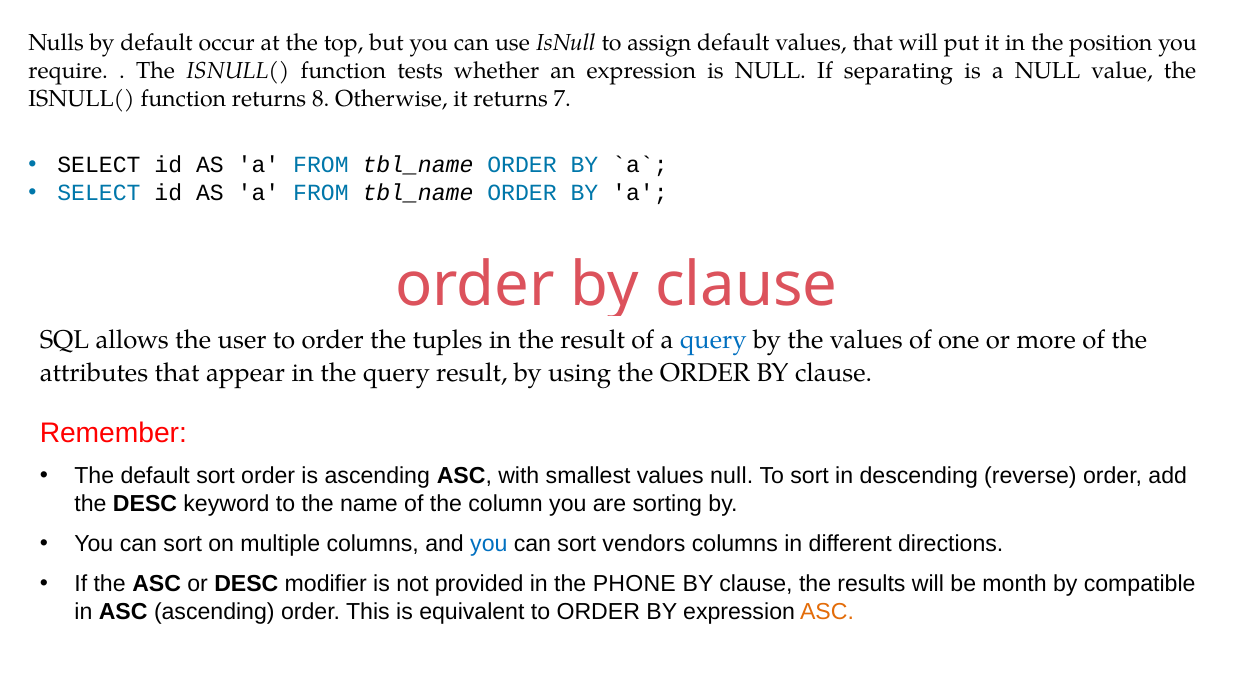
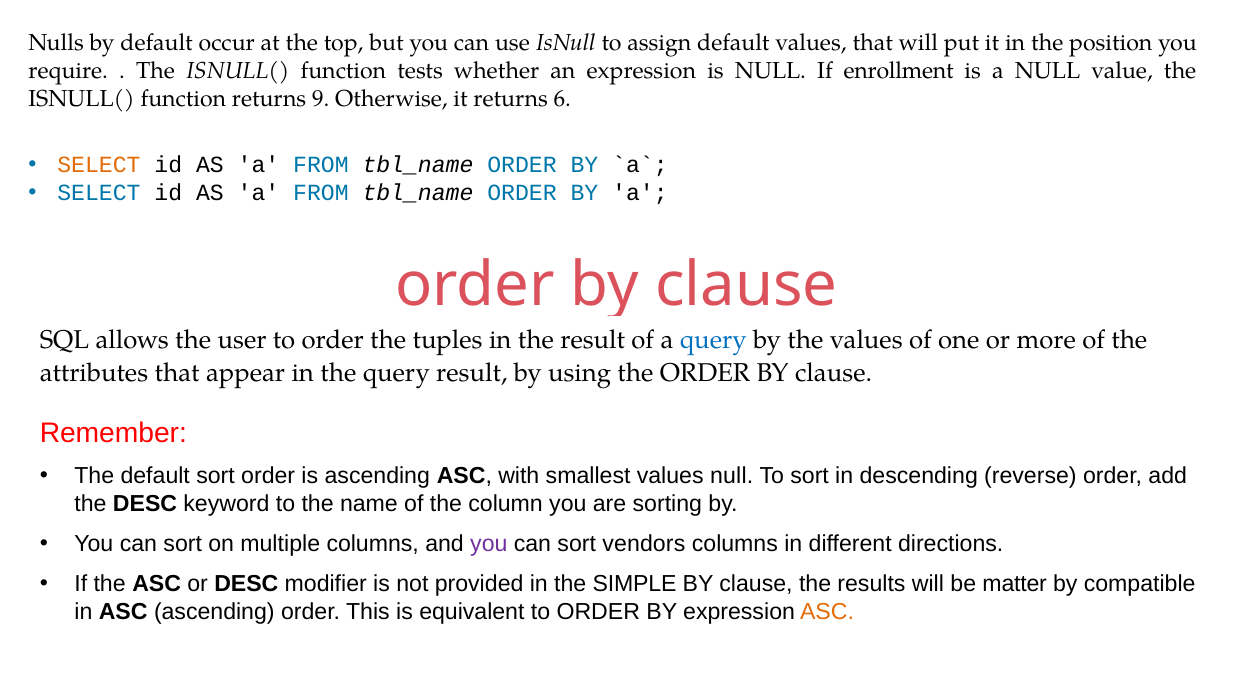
separating: separating -> enrollment (899, 71)
8: 8 -> 9 (321, 99)
7: 7 -> 6 (562, 99)
SELECT colour: black -> orange (99, 165)
you colour: blue -> purple (489, 544)
PHONE: PHONE -> SIMPLE (635, 584)
month: month -> matter (1015, 584)
